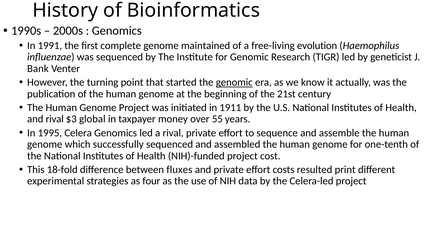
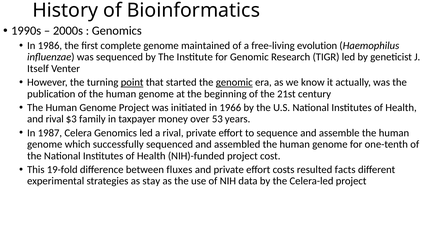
1991: 1991 -> 1986 (50, 46)
Bank: Bank -> Itself (38, 69)
point underline: none -> present (132, 82)
1911: 1911 -> 1966 (230, 107)
global: global -> family (92, 119)
55: 55 -> 53 (217, 119)
1995: 1995 -> 1987 (50, 133)
18-fold: 18-fold -> 19-fold (62, 169)
print: print -> facts (345, 169)
four: four -> stay (151, 181)
